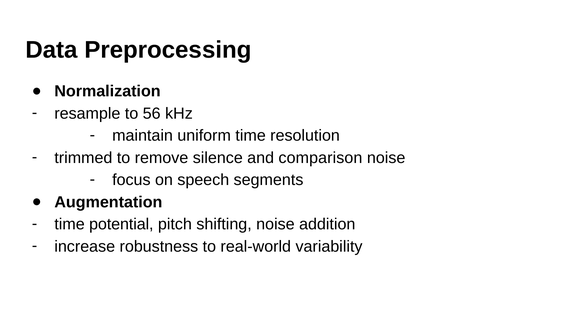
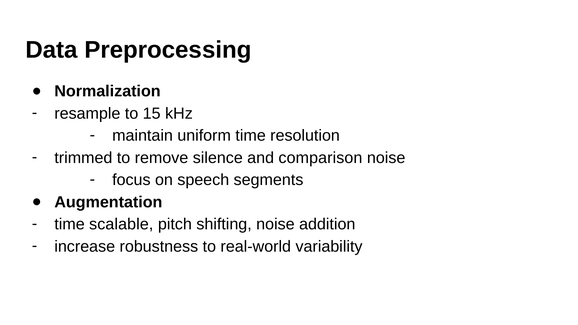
56: 56 -> 15 (152, 114)
potential: potential -> scalable (121, 224)
